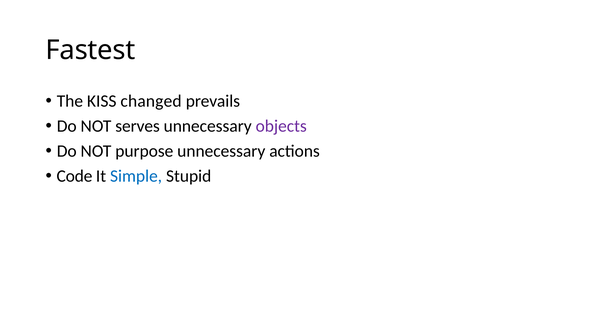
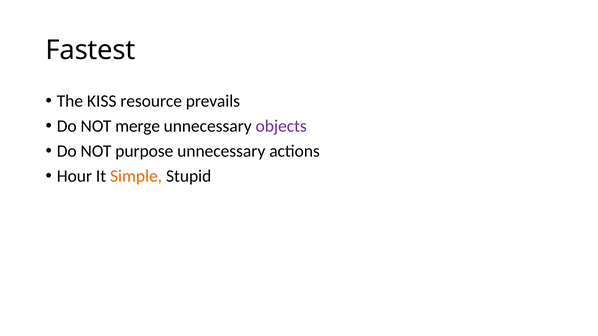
changed: changed -> resource (151, 101)
serves: serves -> merge (138, 126)
Code: Code -> Hour (74, 176)
Simple colour: blue -> orange (136, 176)
